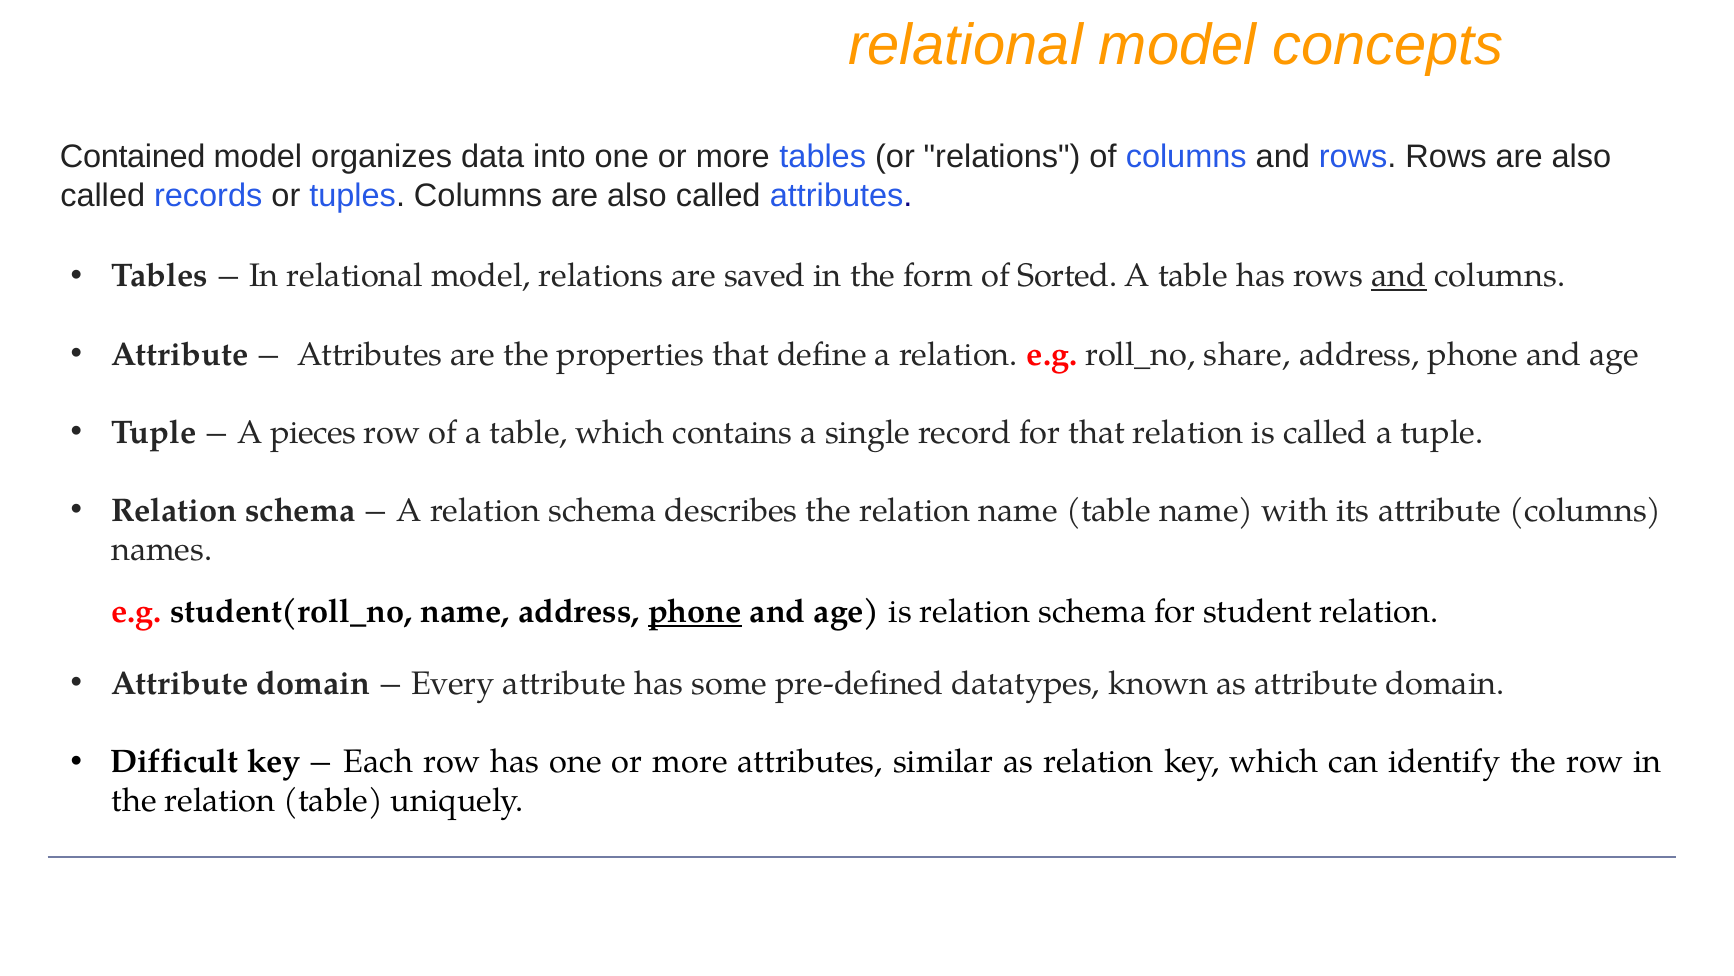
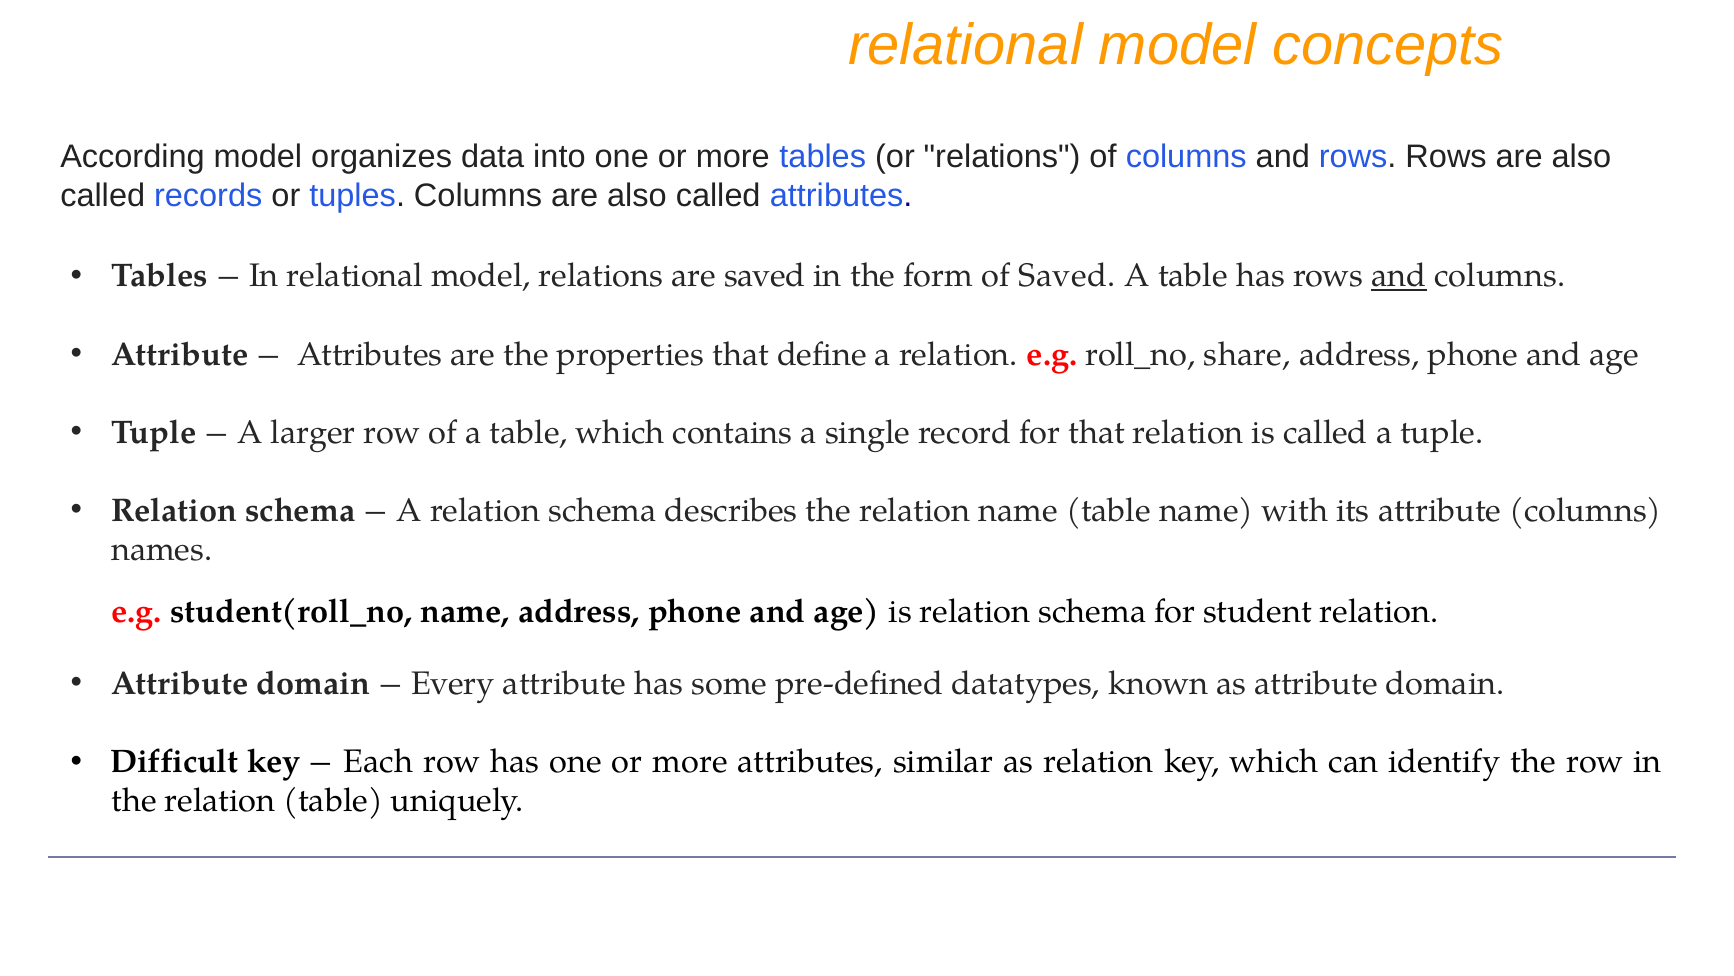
Contained: Contained -> According (132, 156)
of Sorted: Sorted -> Saved (1067, 276)
pieces: pieces -> larger (313, 432)
phone underline: present -> none (695, 612)
